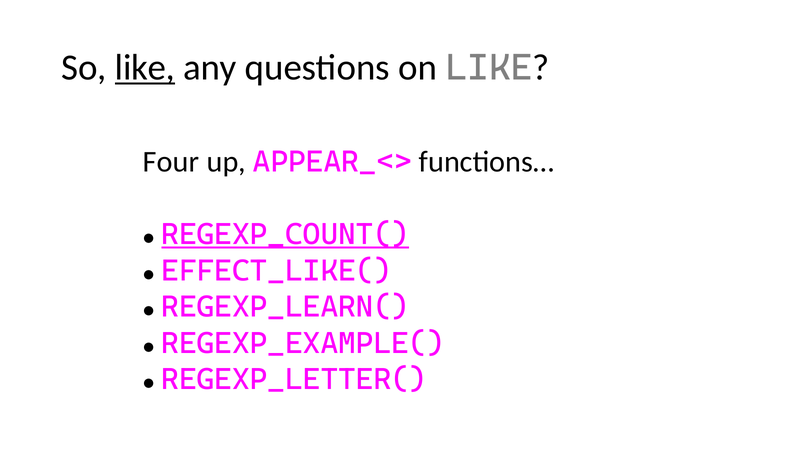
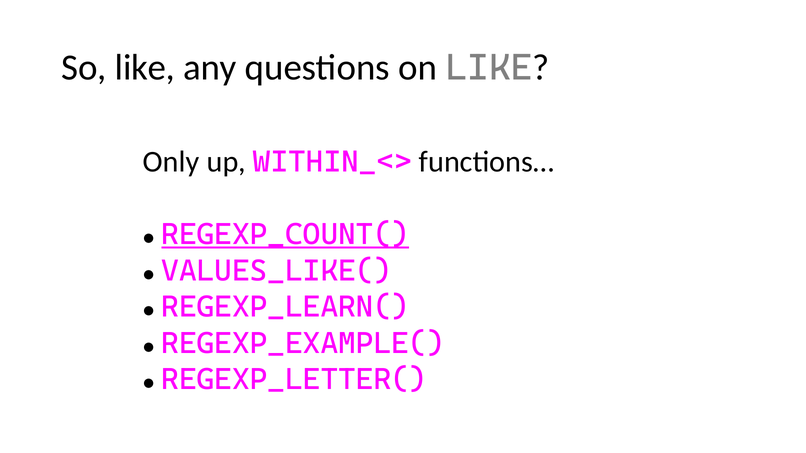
like underline: present -> none (145, 68)
Four: Four -> Only (171, 162)
APPEAR_<>: APPEAR_<> -> WITHIN_<> (332, 162)
EFFECT_LIKE(: EFFECT_LIKE( -> VALUES_LIKE( (276, 271)
